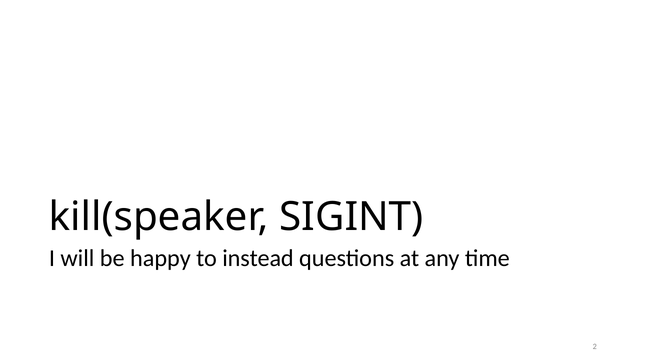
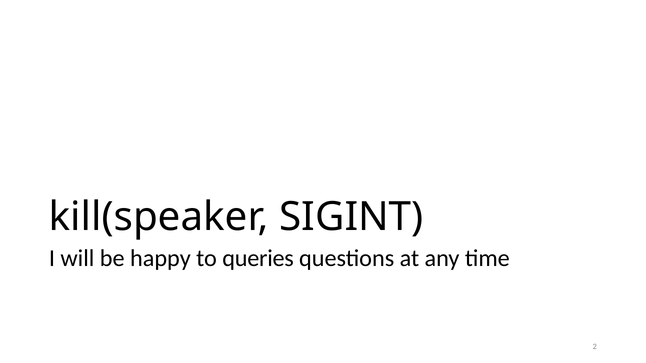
instead: instead -> queries (258, 259)
